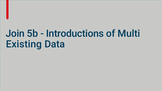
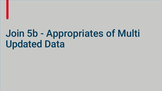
Introductions: Introductions -> Appropriates (75, 34)
Existing: Existing -> Updated (24, 44)
